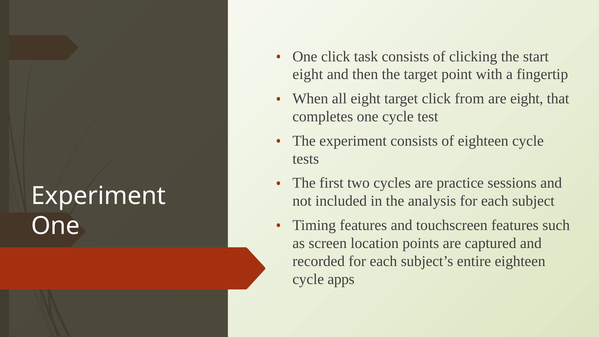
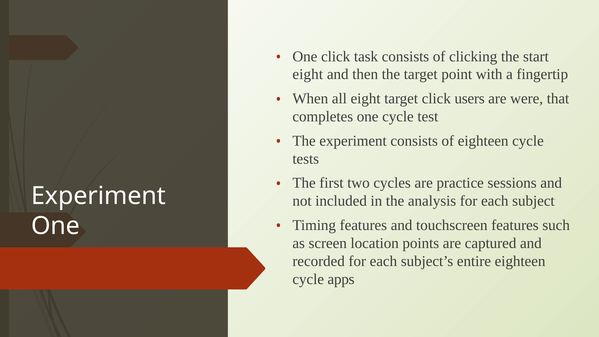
from: from -> users (470, 99)
are eight: eight -> were (527, 99)
